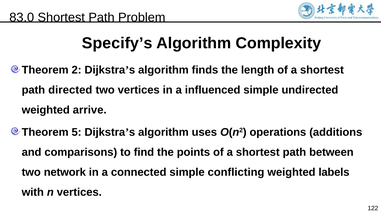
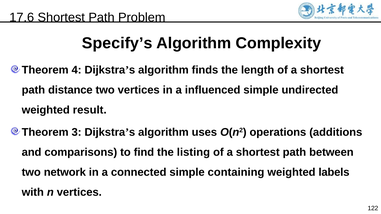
83.0: 83.0 -> 17.6 (22, 18)
2: 2 -> 4 (77, 70)
directed: directed -> distance (70, 90)
arrive: arrive -> result (90, 110)
5: 5 -> 3 (77, 132)
points: points -> listing (193, 152)
conflicting: conflicting -> containing (236, 172)
